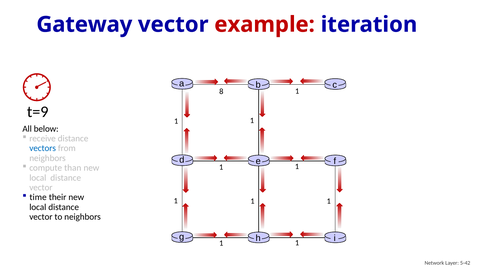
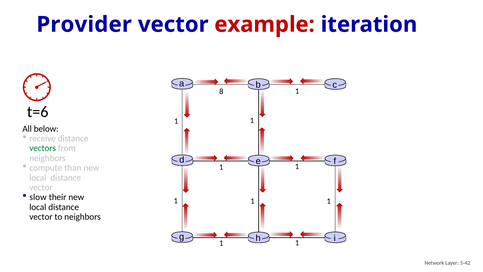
Gateway: Gateway -> Provider (84, 24)
t=9: t=9 -> t=6 (38, 112)
vectors colour: blue -> green (43, 148)
time: time -> slow (38, 197)
